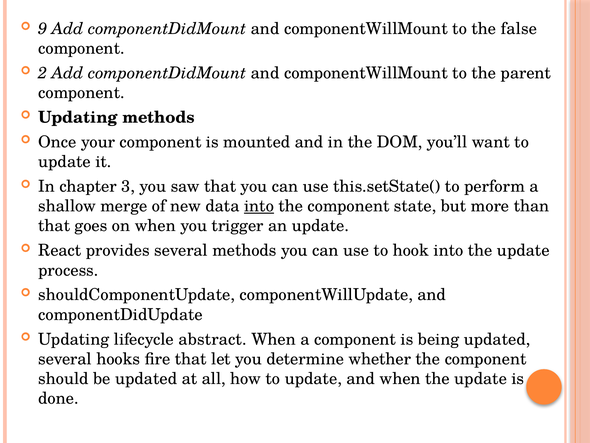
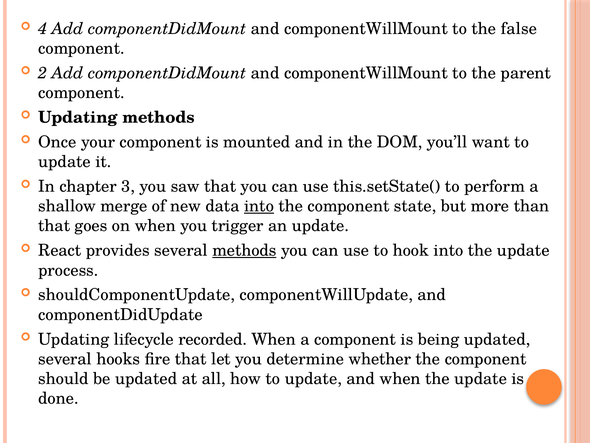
9: 9 -> 4 (43, 29)
methods underline: none -> present (244, 250)
abstract: abstract -> recorded (213, 339)
